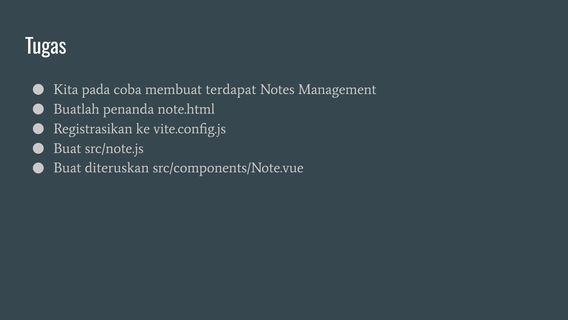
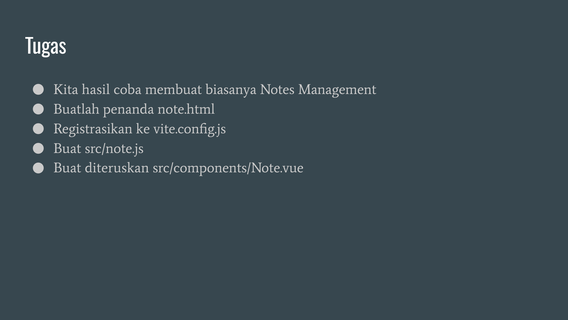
pada: pada -> hasil (96, 89)
terdapat: terdapat -> biasanya (231, 89)
